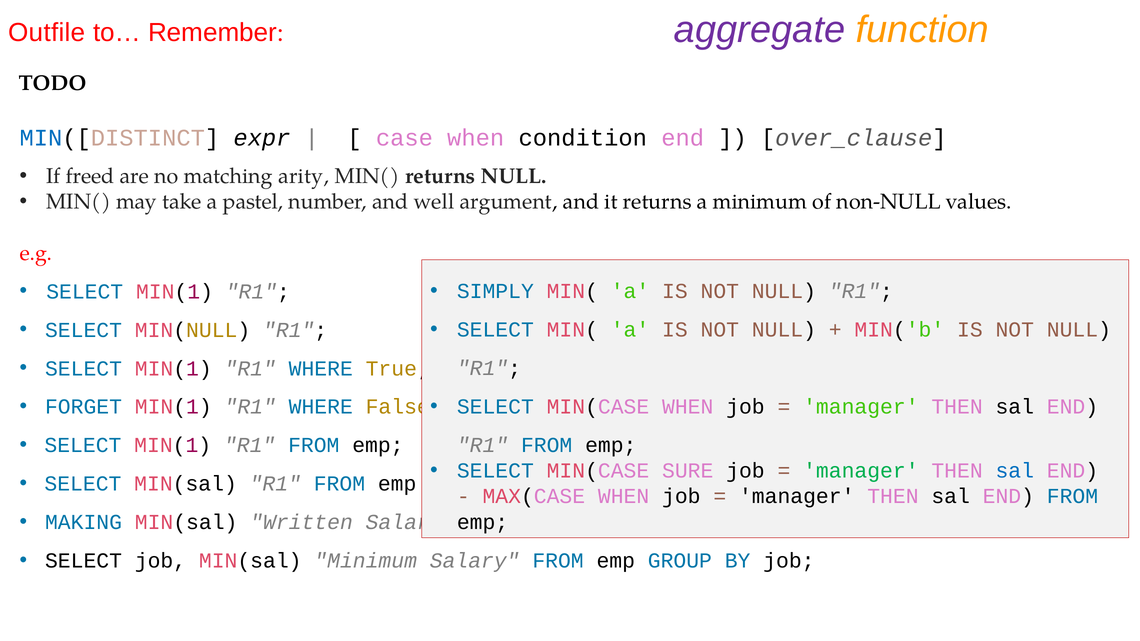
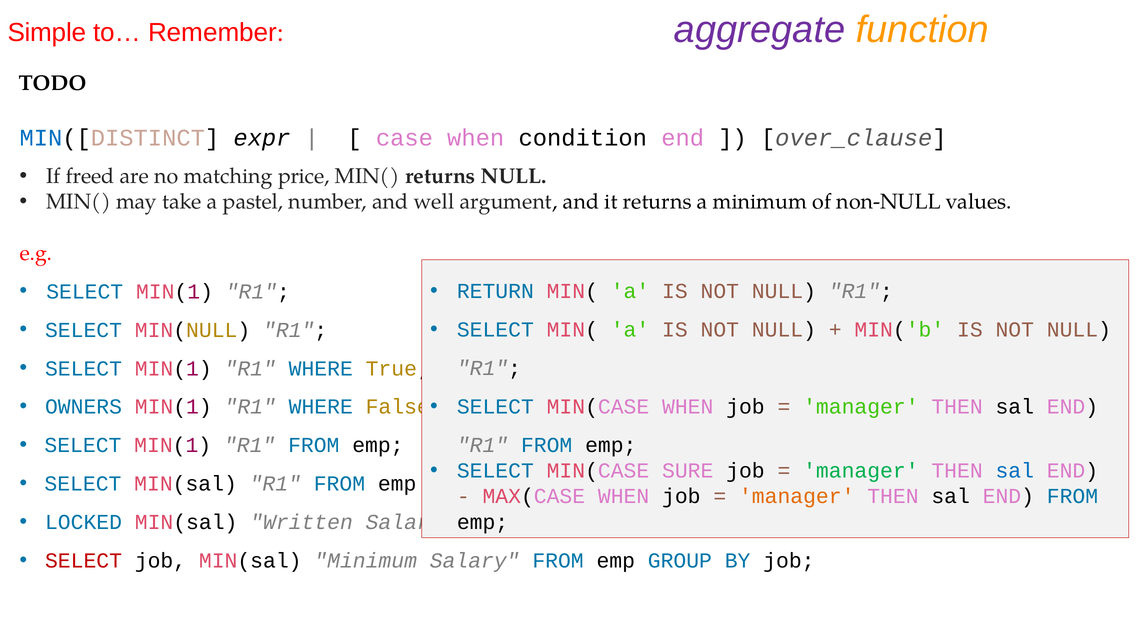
Outfile: Outfile -> Simple (47, 33)
arity: arity -> price (304, 176)
SIMPLY: SIMPLY -> RETURN (495, 291)
FORGET: FORGET -> OWNERS (84, 407)
manager colour: black -> orange (797, 497)
MAKING: MAKING -> LOCKED (84, 523)
SELECT colour: black -> red (84, 561)
